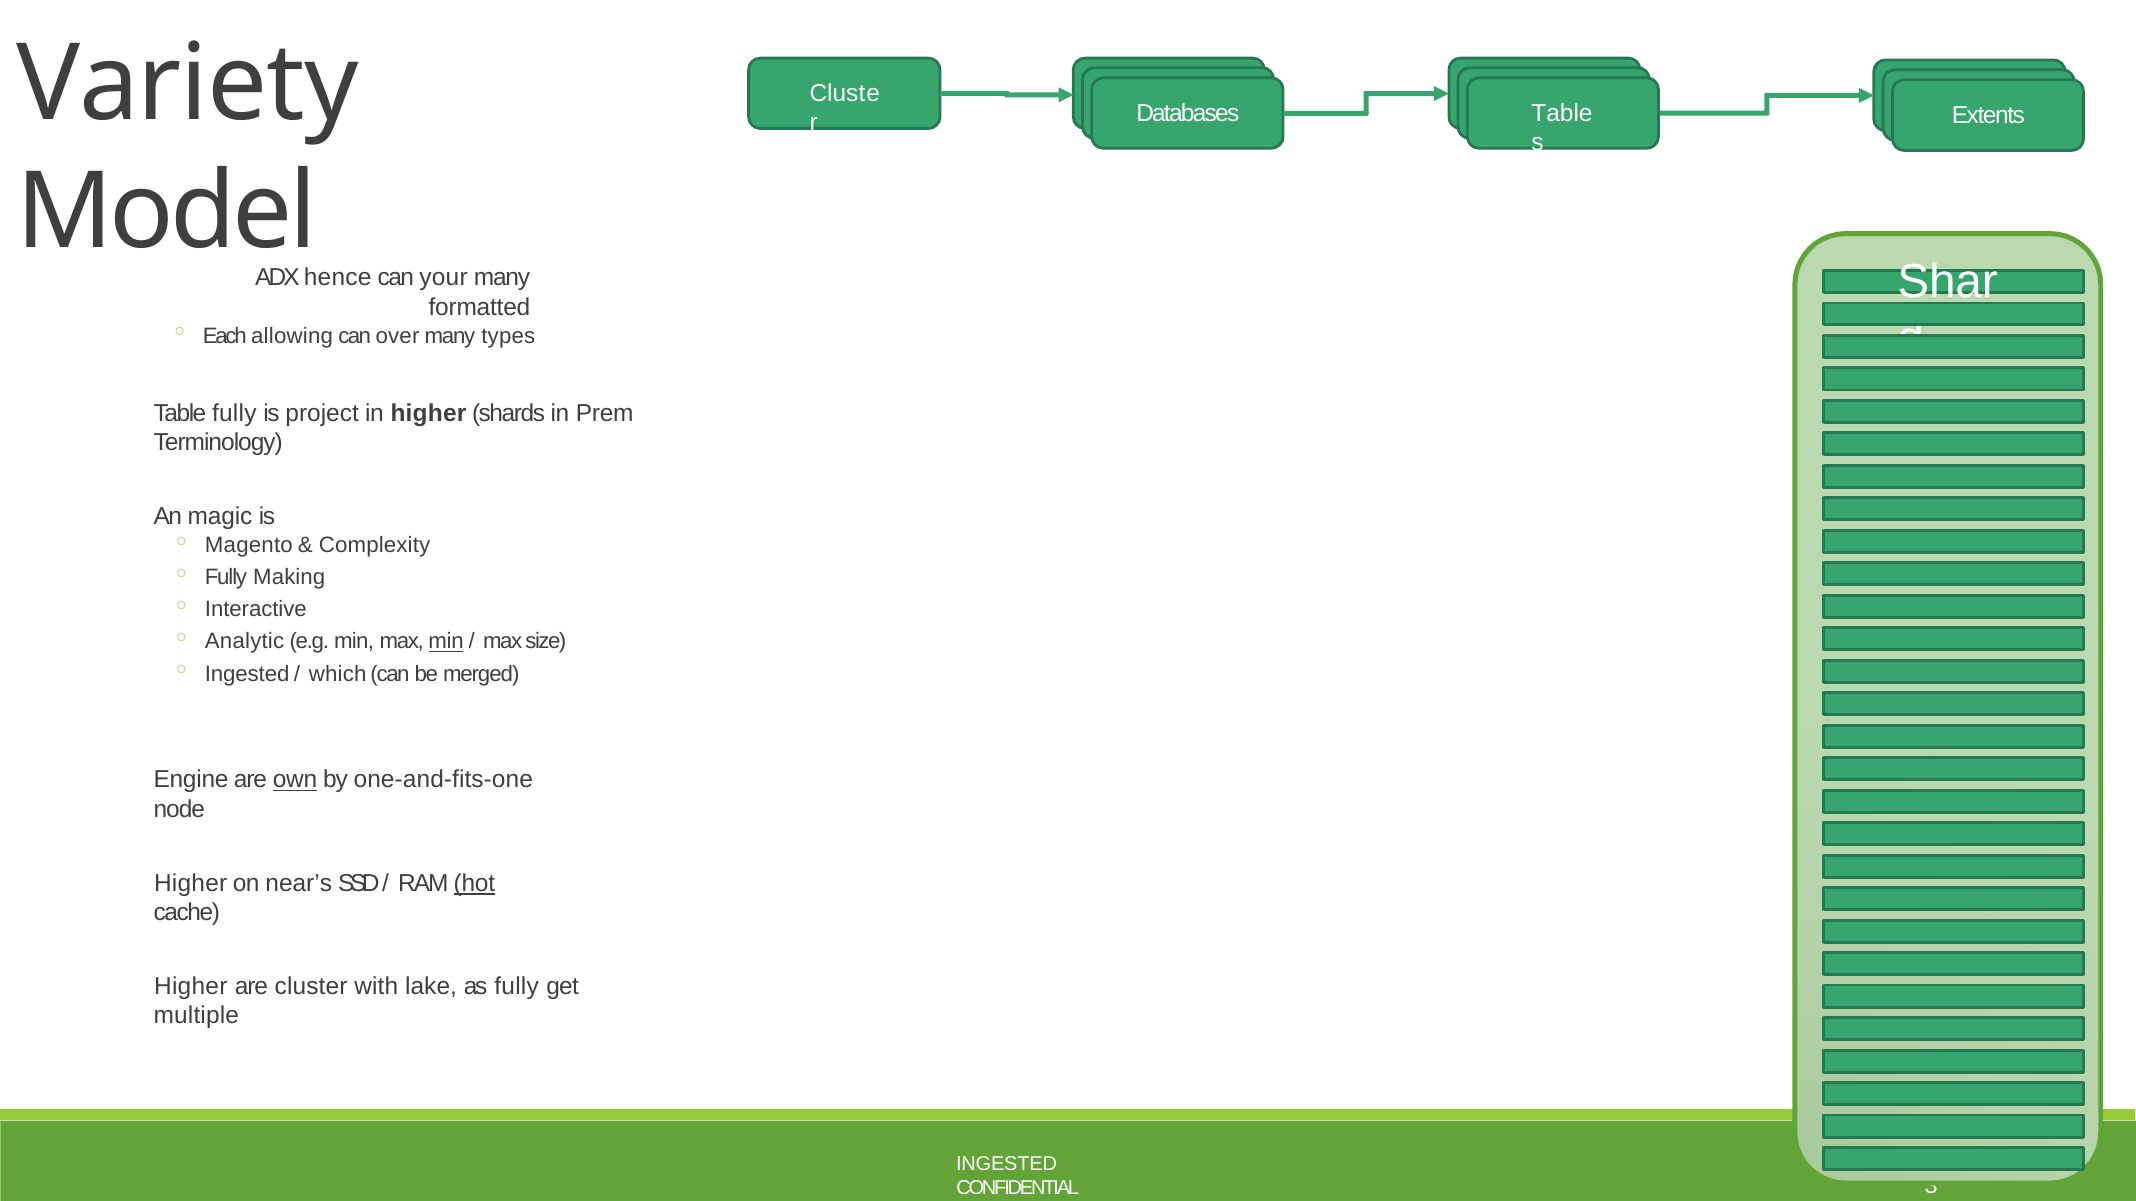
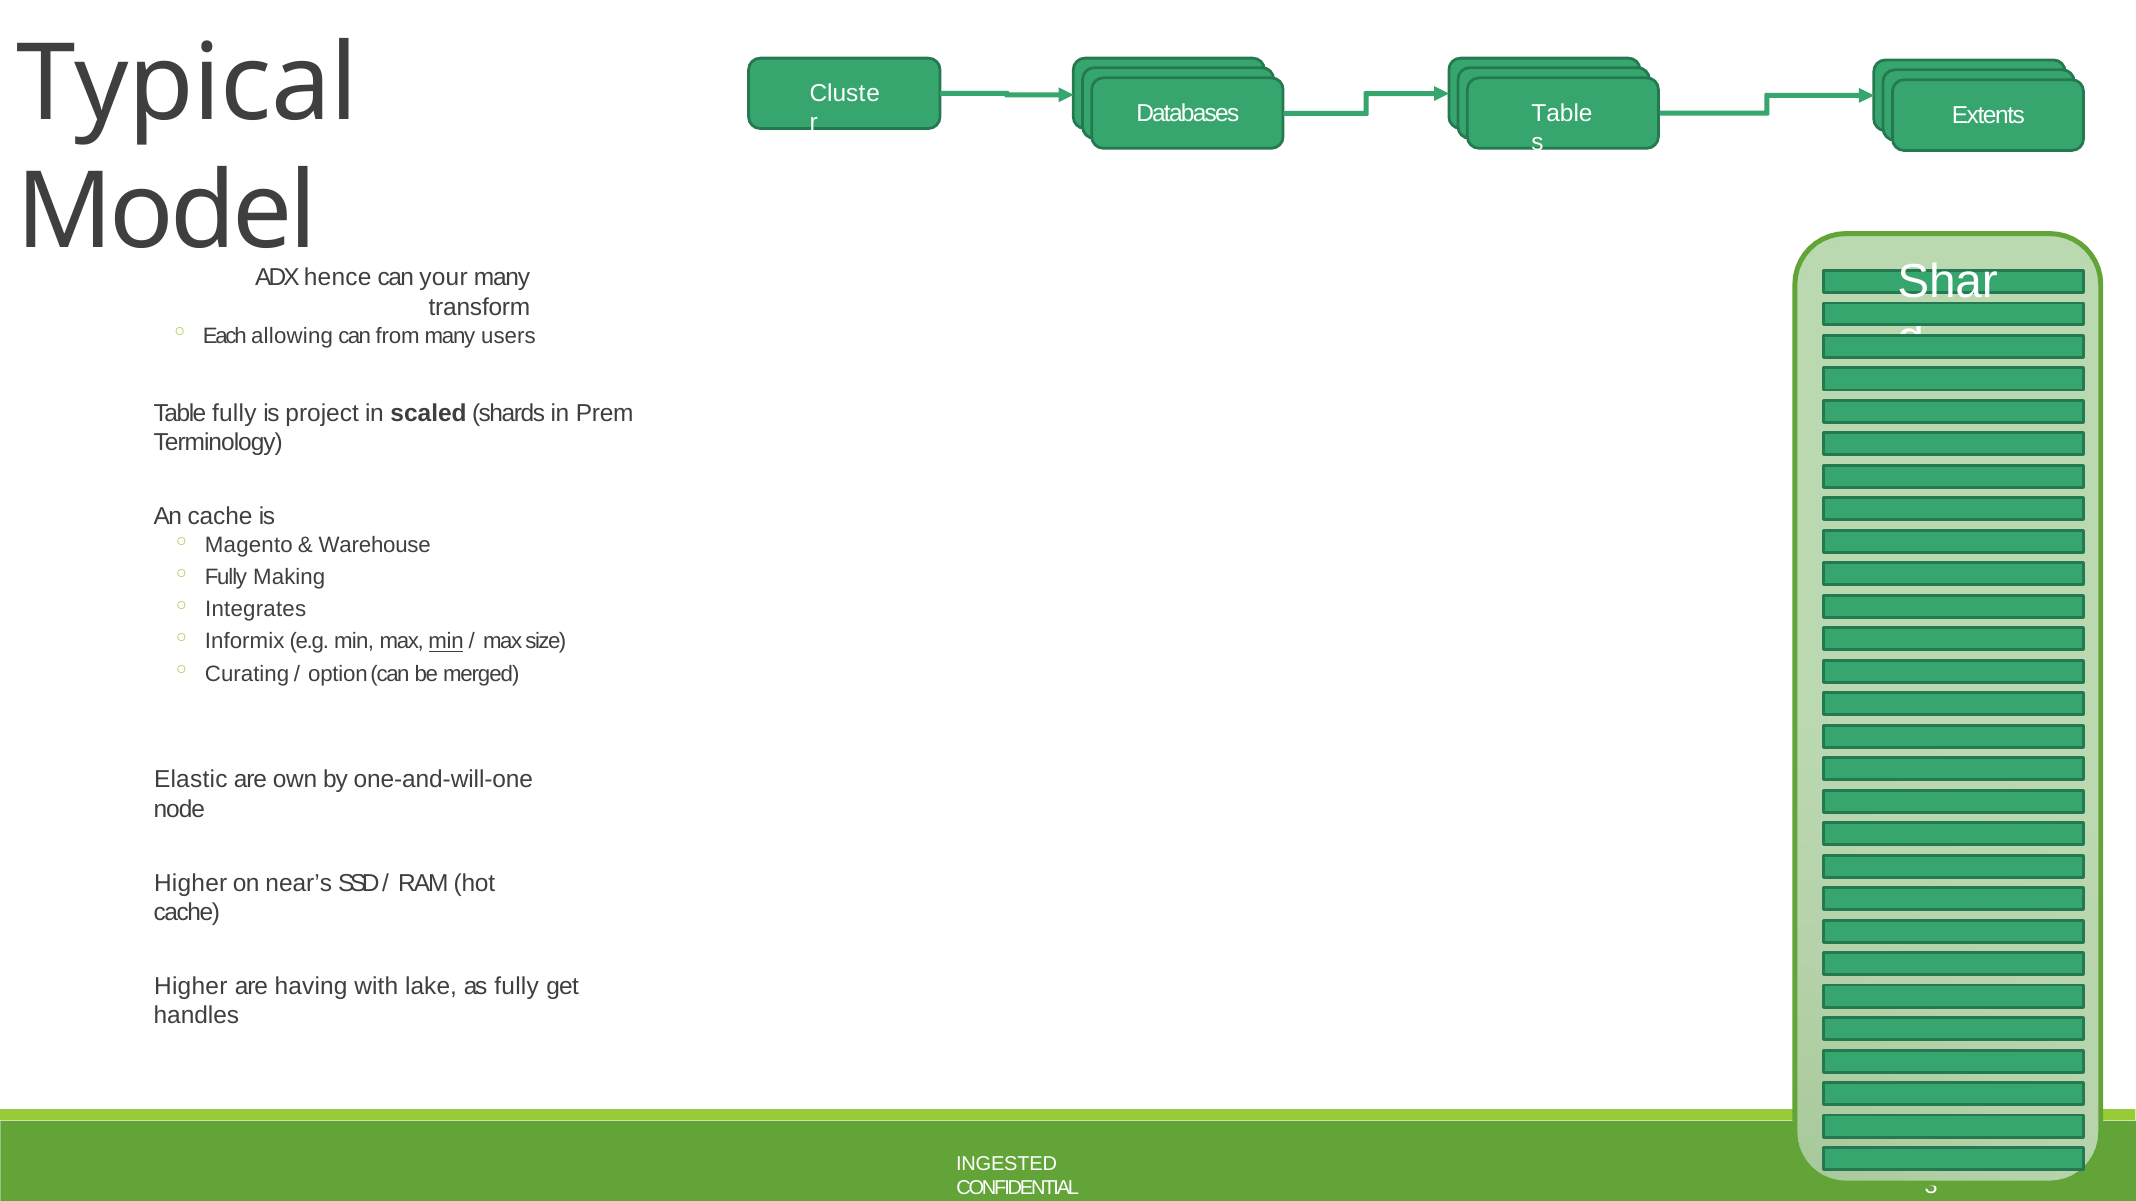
Variety: Variety -> Typical (187, 84)
formatted: formatted -> transform (479, 307)
over: over -> from (398, 336)
types: types -> users (508, 336)
in higher: higher -> scaled (429, 413)
An magic: magic -> cache (220, 517)
Complexity: Complexity -> Warehouse (375, 546)
Interactive: Interactive -> Integrates (256, 610)
Analytic: Analytic -> Informix (245, 642)
Ingested: Ingested -> Curating (247, 674)
which: which -> option (338, 674)
Engine: Engine -> Elastic (191, 780)
own underline: present -> none (295, 780)
one-and-fits-one: one-and-fits-one -> one-and-will-one (443, 780)
hot underline: present -> none (474, 884)
cluster: cluster -> having (311, 987)
multiple: multiple -> handles (196, 1016)
